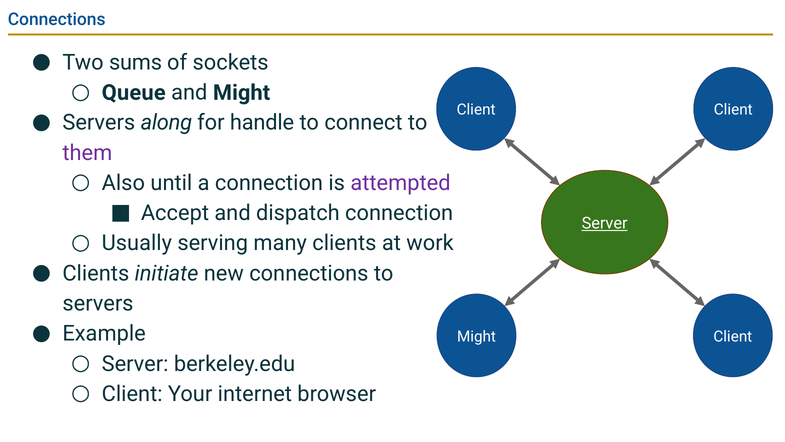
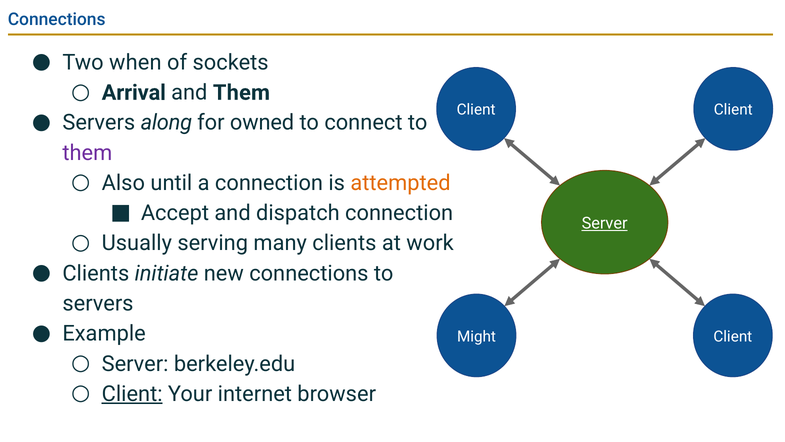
sums: sums -> when (135, 62)
Queue: Queue -> Arrival (134, 93)
and Might: Might -> Them (241, 93)
handle: handle -> owned (262, 123)
attempted colour: purple -> orange (401, 183)
Client underline: none -> present (132, 394)
